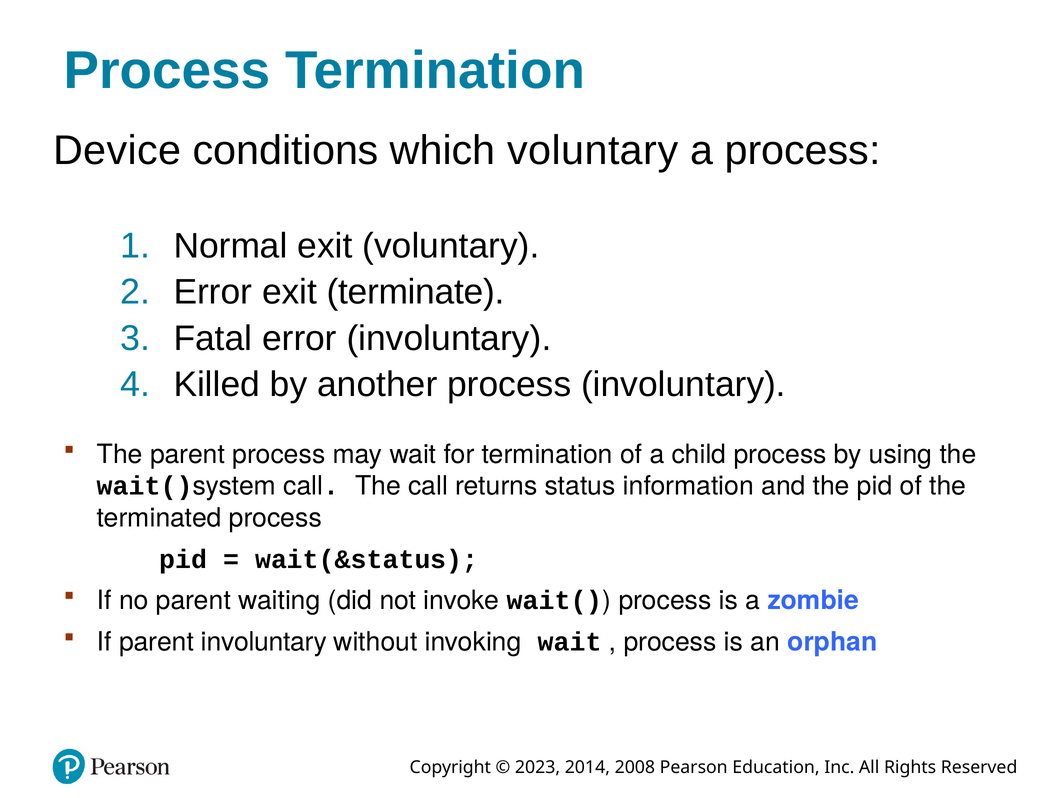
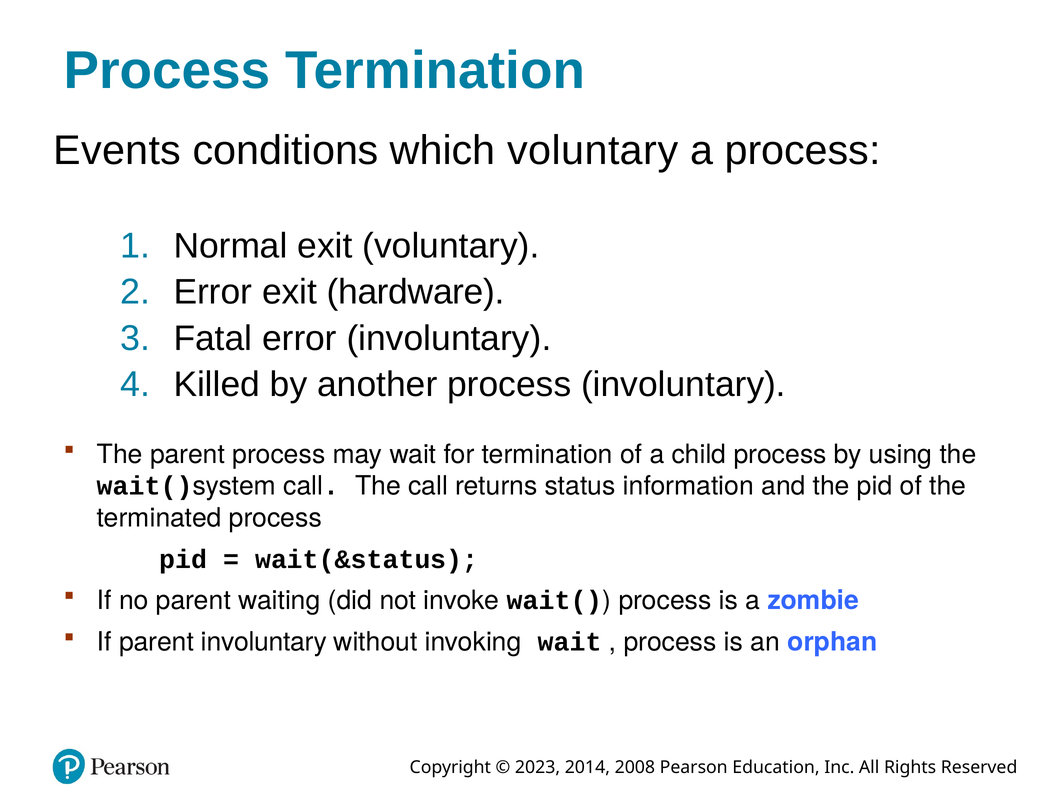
Device: Device -> Events (117, 151)
terminate: terminate -> hardware (416, 292)
